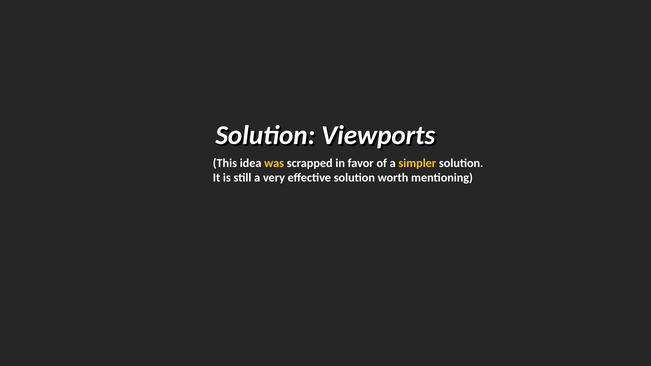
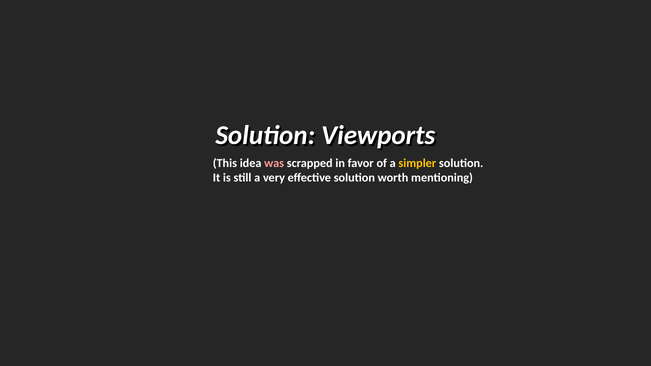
was colour: yellow -> pink (274, 163)
